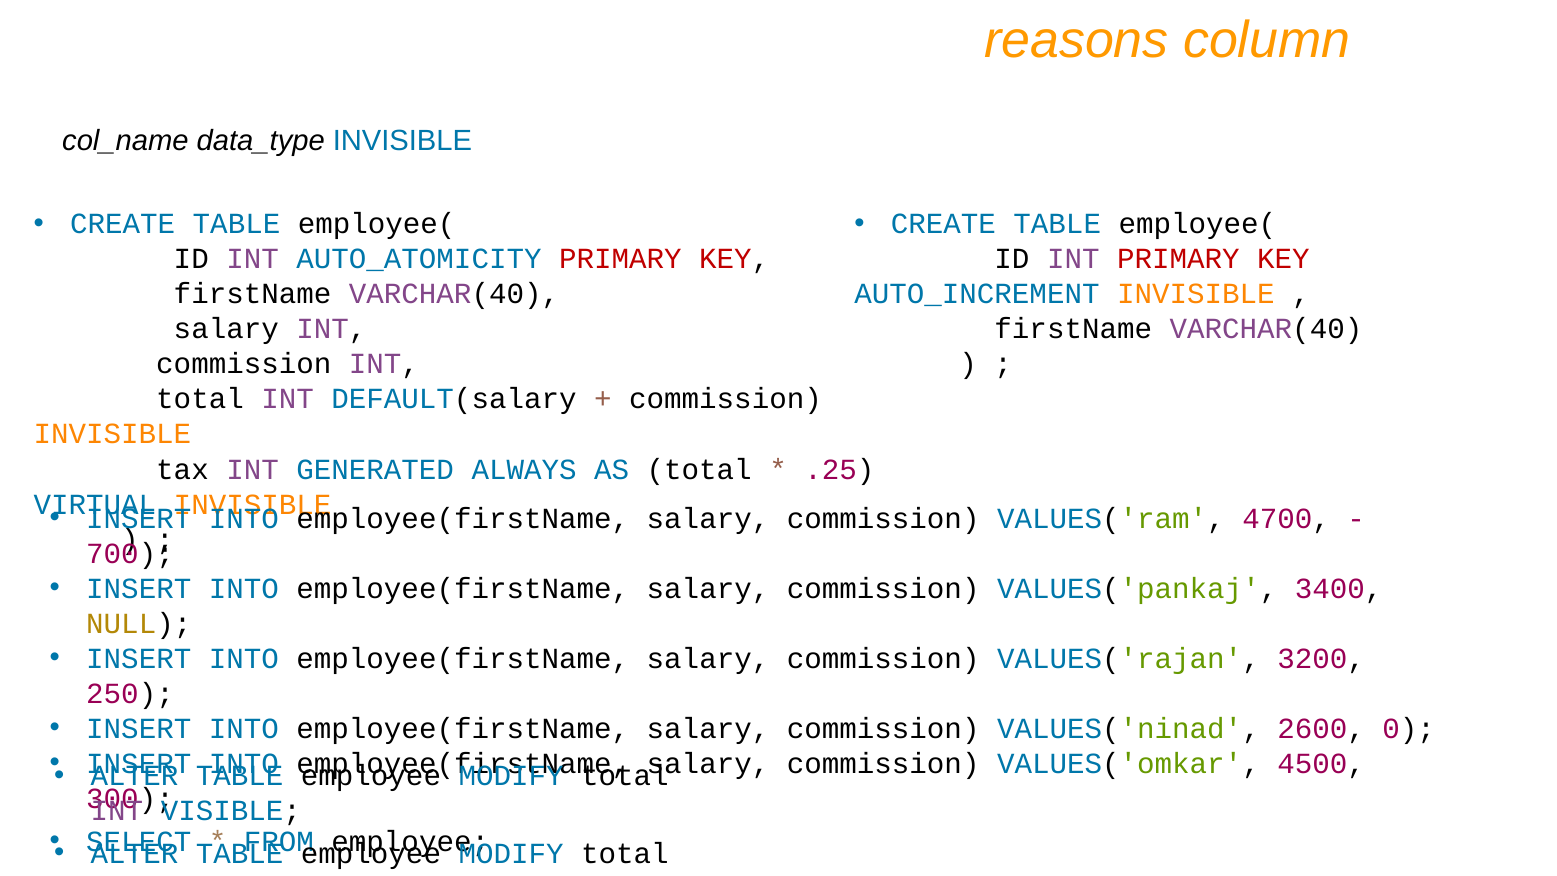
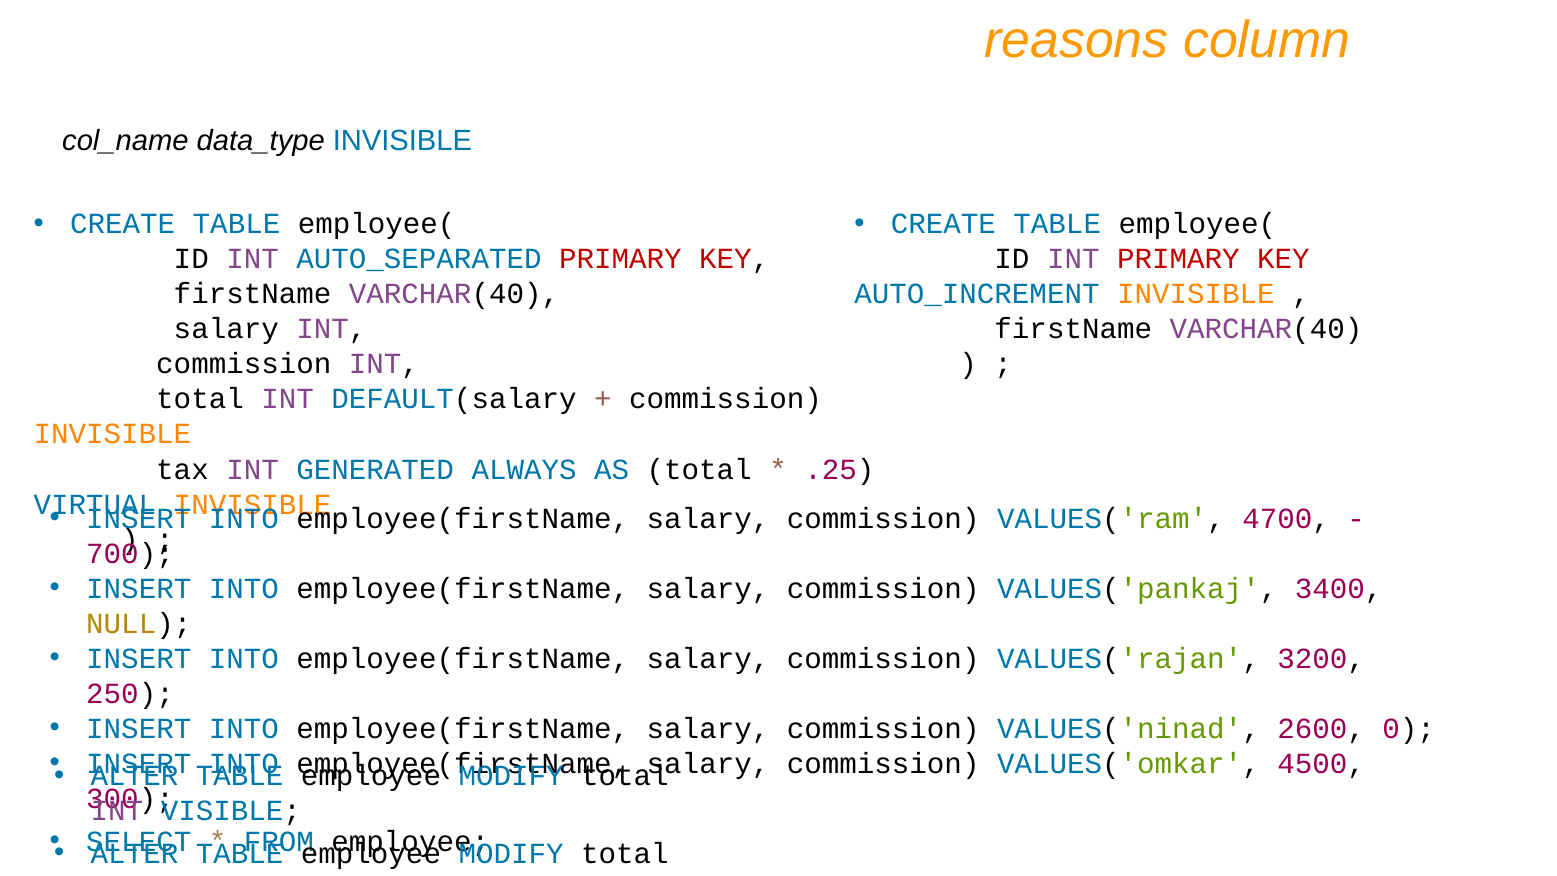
AUTO_ATOMICITY: AUTO_ATOMICITY -> AUTO_SEPARATED (419, 259)
